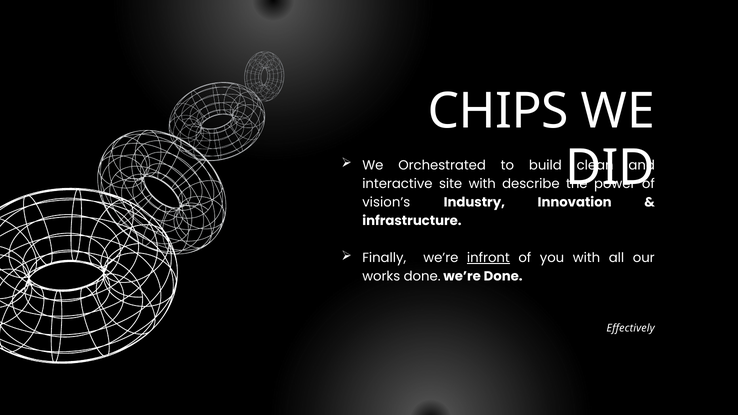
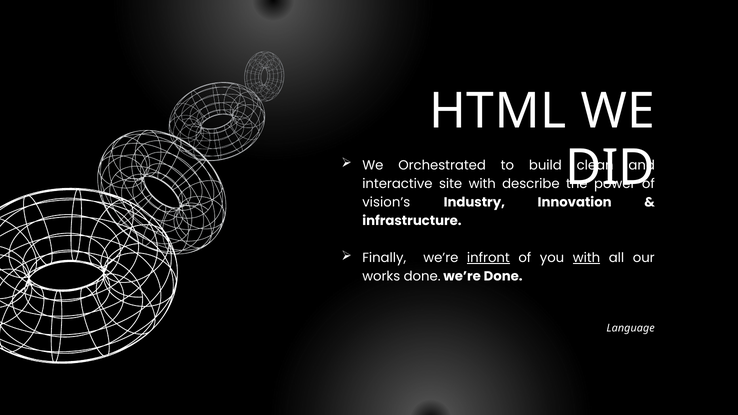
CHIPS: CHIPS -> HTML (498, 111)
with underline: none -> present (587, 258)
Effectively: Effectively -> Language (631, 328)
